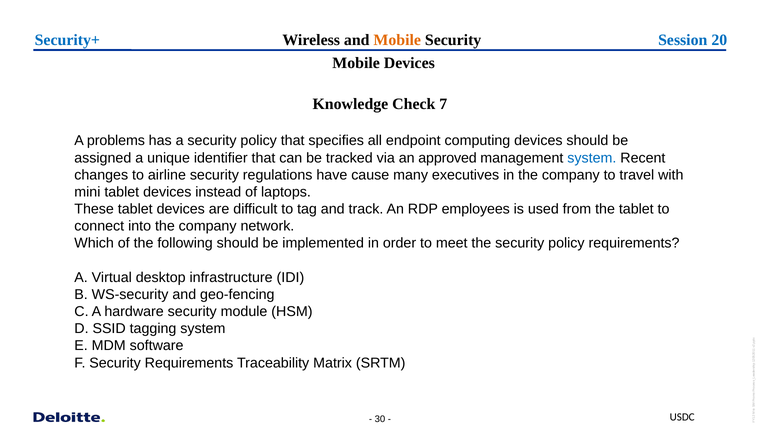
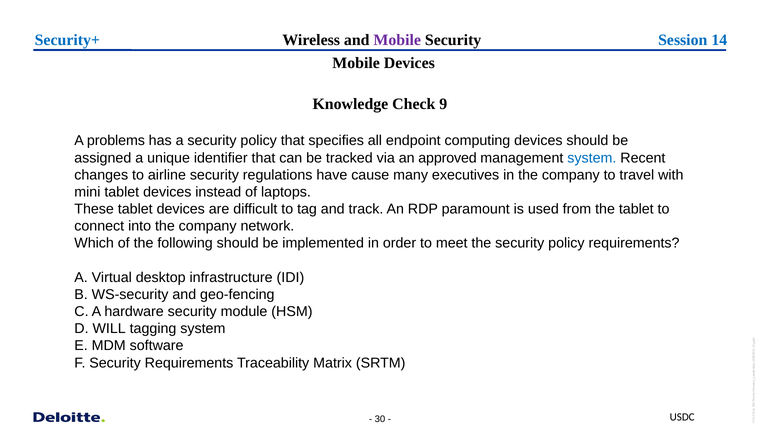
Mobile colour: orange -> purple (397, 40)
20: 20 -> 14 (719, 40)
7: 7 -> 9 (443, 104)
employees: employees -> paramount (476, 209)
SSID: SSID -> WILL (109, 329)
